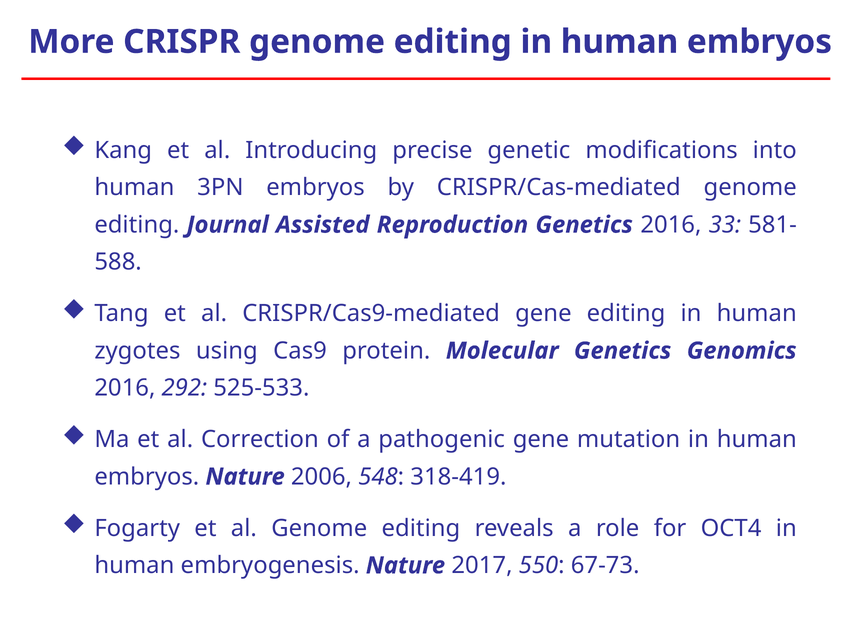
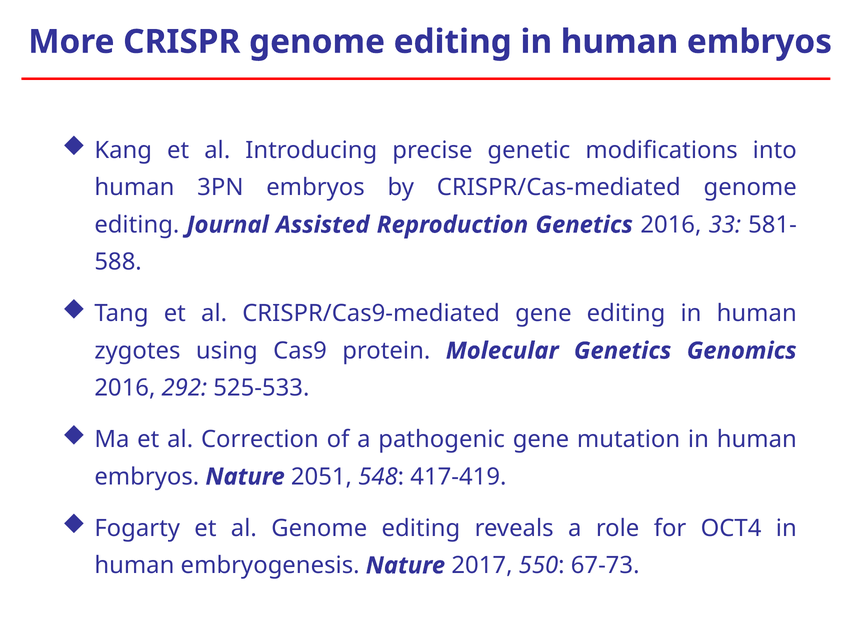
2006: 2006 -> 2051 (321, 477)
318-419: 318-419 -> 417-419 (458, 477)
